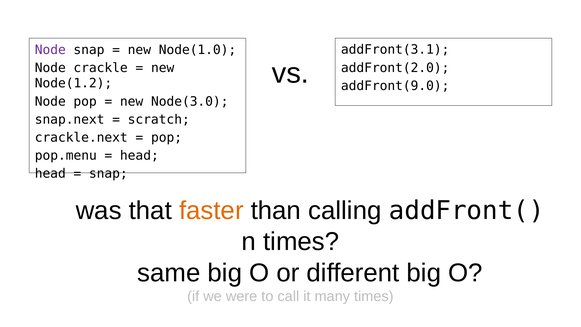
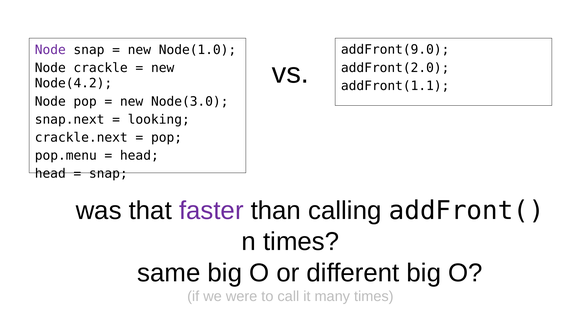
addFront(3.1: addFront(3.1 -> addFront(9.0 (395, 50)
Node(1.2: Node(1.2 -> Node(4.2 (74, 83)
addFront(9.0: addFront(9.0 -> addFront(1.1 (395, 86)
scratch: scratch -> looking (159, 119)
faster colour: orange -> purple (211, 211)
